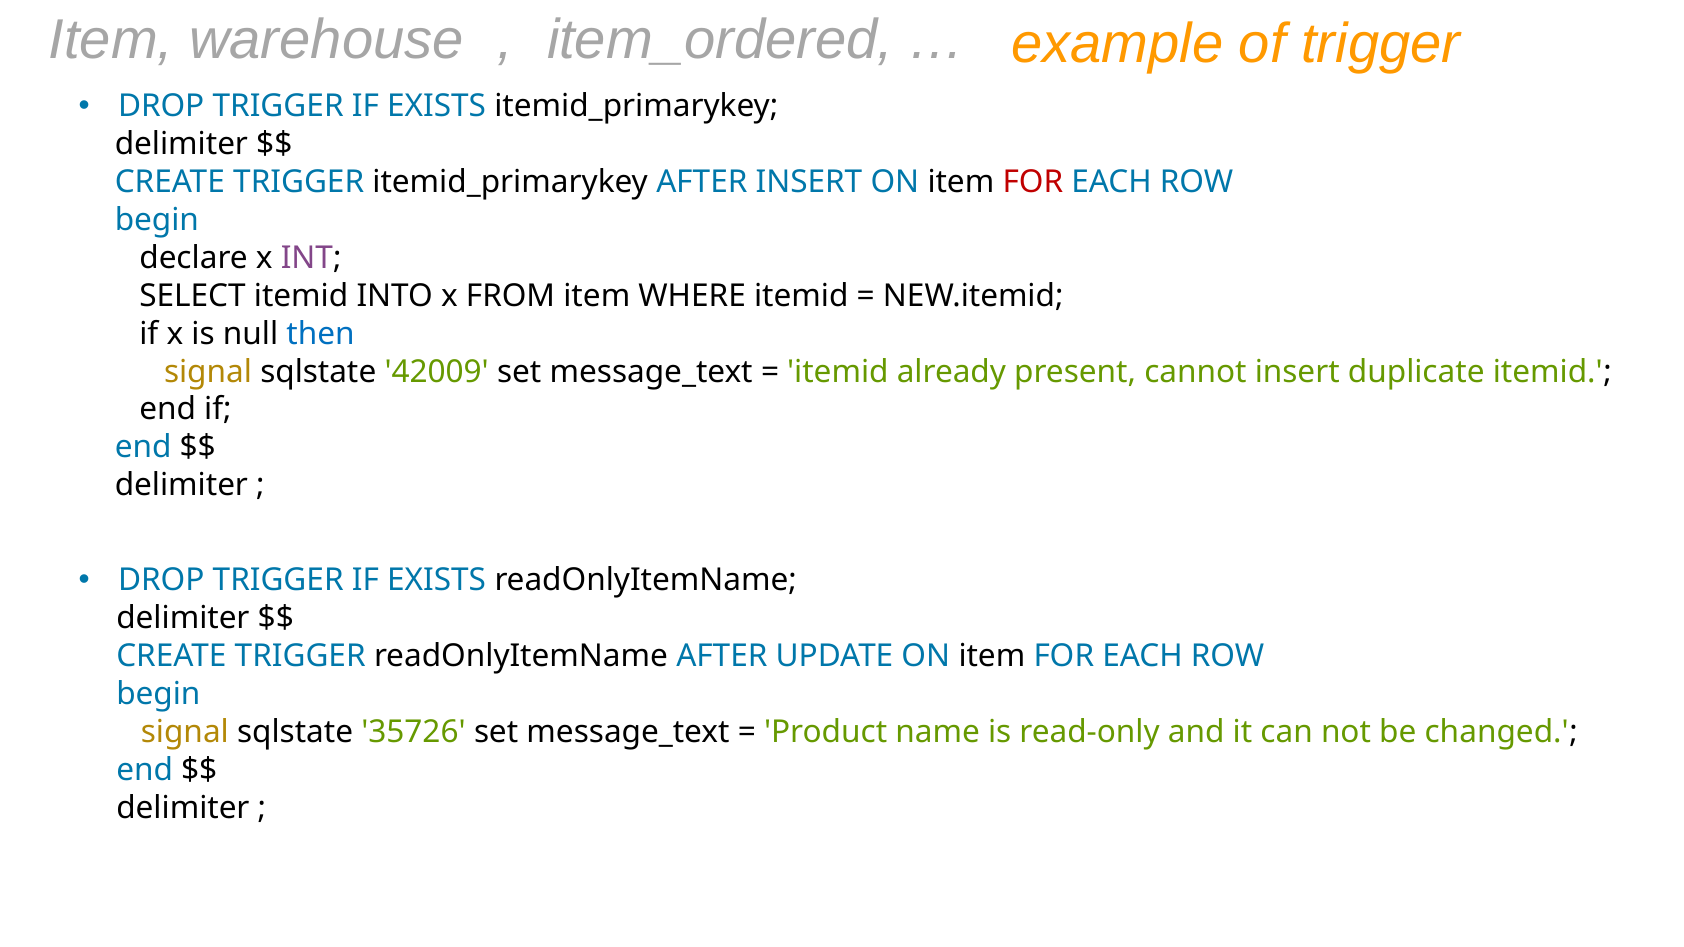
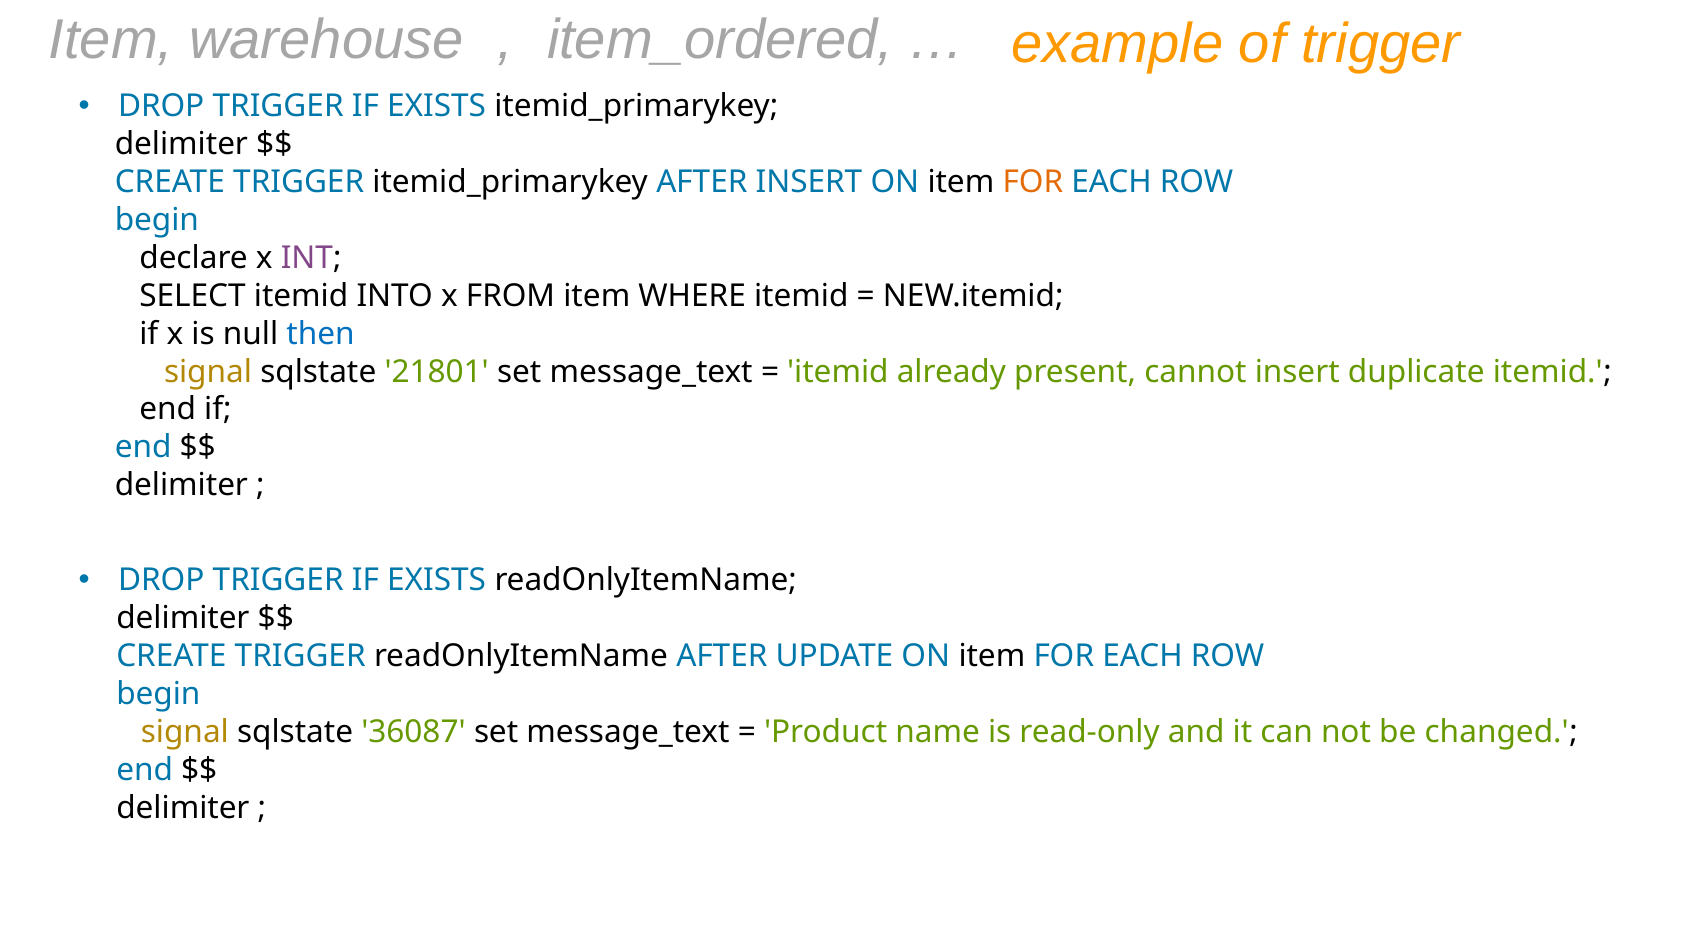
FOR colour: red -> orange (1033, 182)
42009: 42009 -> 21801 (437, 372)
35726: 35726 -> 36087 (414, 732)
